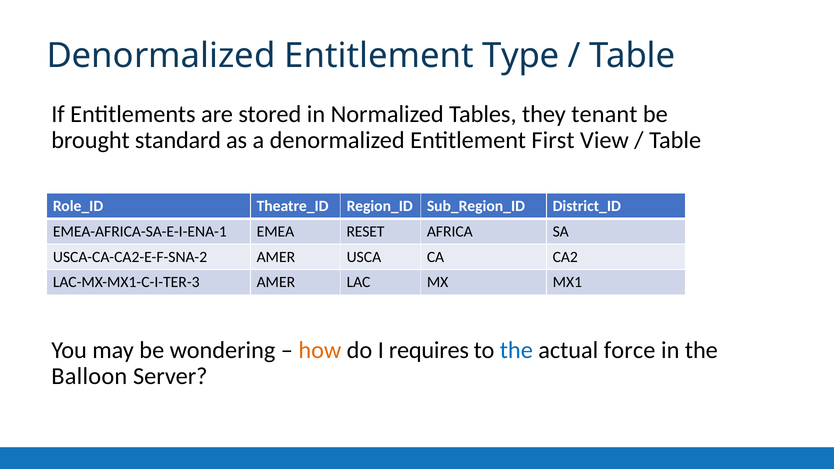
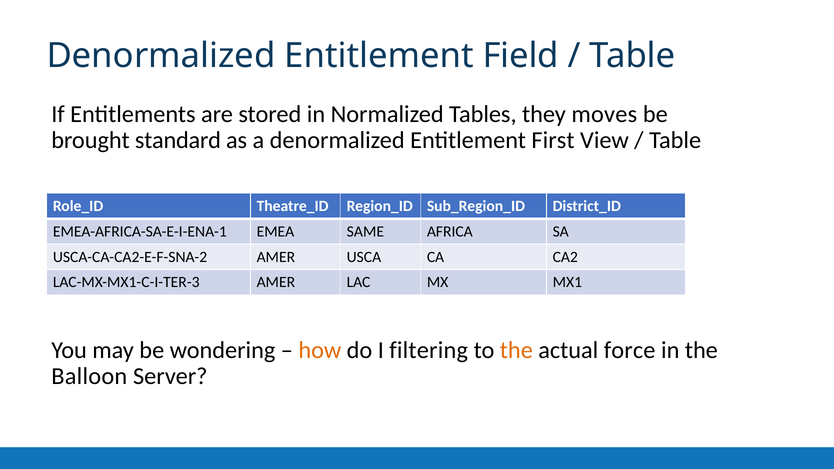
Type: Type -> Field (521, 56)
tenant: tenant -> moves (604, 114)
RESET: RESET -> SAME (365, 232)
requires: requires -> filtering (429, 350)
the colour: blue -> orange (516, 350)
